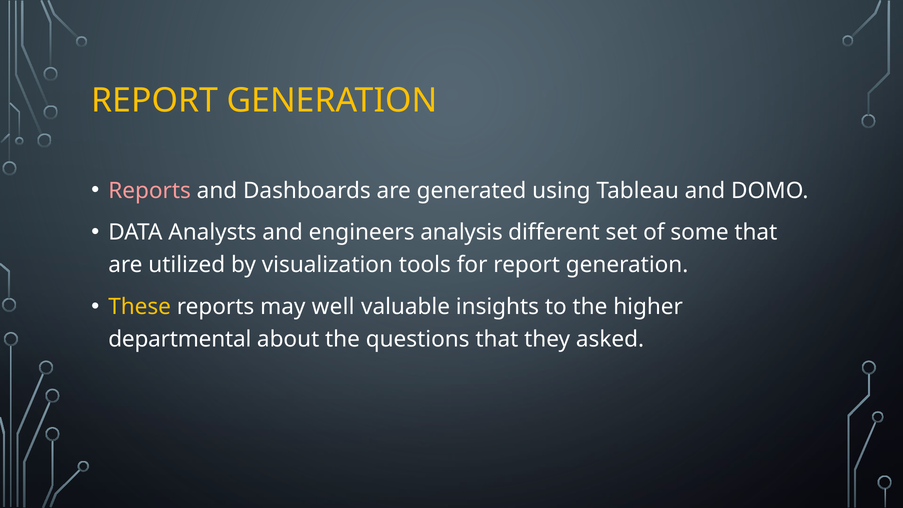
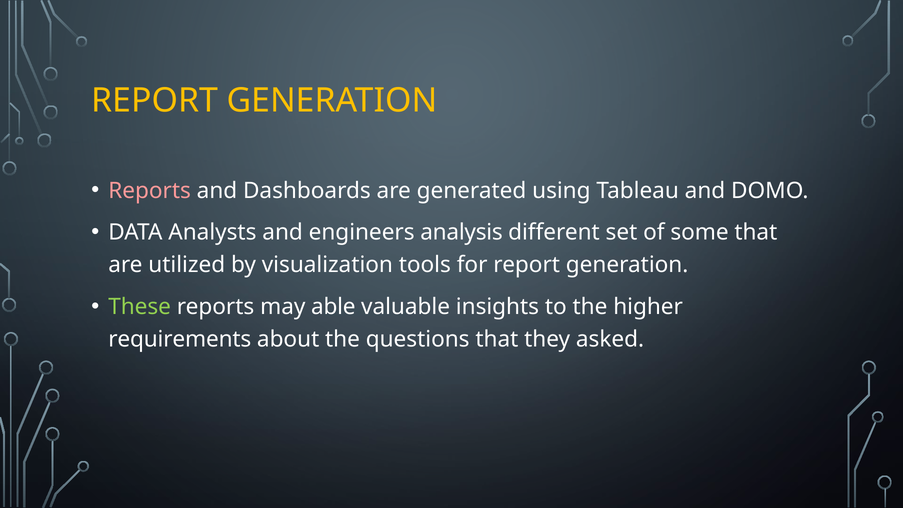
These colour: yellow -> light green (140, 307)
well: well -> able (333, 307)
departmental: departmental -> requirements (180, 339)
